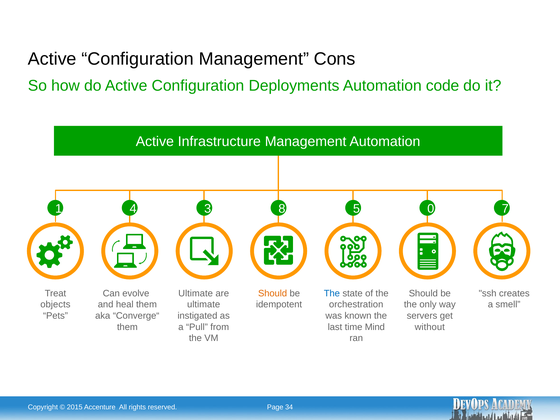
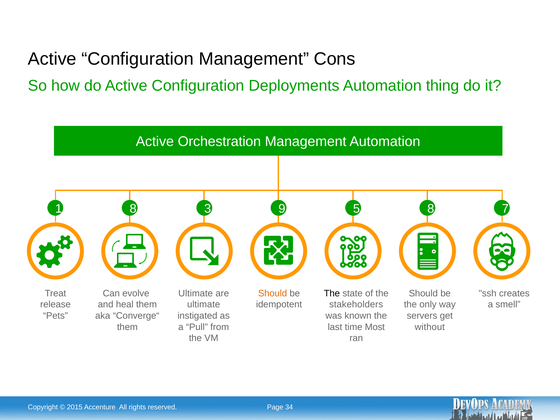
code: code -> thing (443, 86)
Infrastructure: Infrastructure -> Orchestration (219, 142)
1 4: 4 -> 8 (133, 209)
8: 8 -> 9 (282, 209)
5 0: 0 -> 8 (431, 209)
The colour: blue -> black (332, 293)
objects: objects -> release (55, 305)
orchestration: orchestration -> stakeholders (356, 305)
Mind: Mind -> Most (375, 327)
